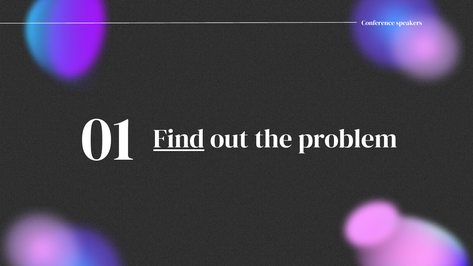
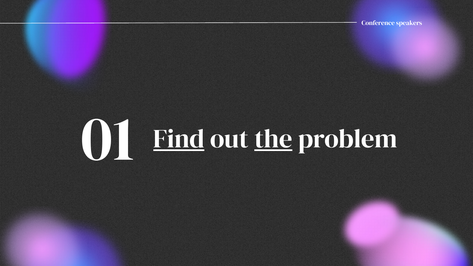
the underline: none -> present (273, 139)
